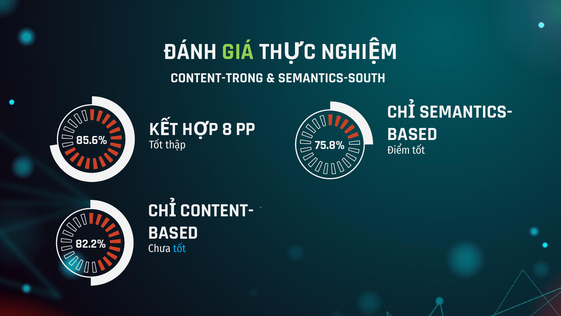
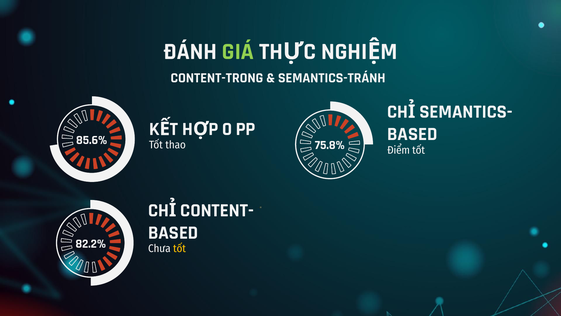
SEMANTICS-SOUTH: SEMANTICS-SOUTH -> SEMANTICS-TRÁNH (332, 78)
8: 8 -> 0 (227, 129)
thập: thập -> thao (176, 145)
tốt colour: light blue -> yellow (180, 248)
